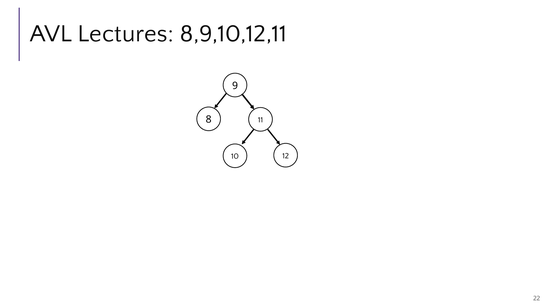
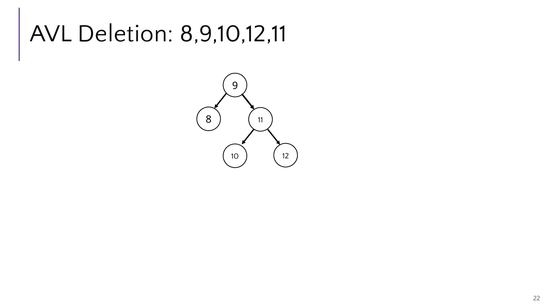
Lectures: Lectures -> Deletion (125, 33)
